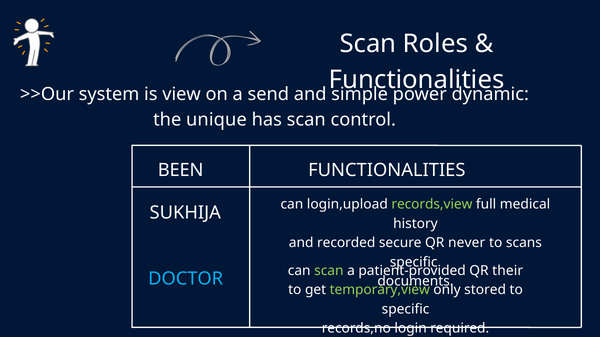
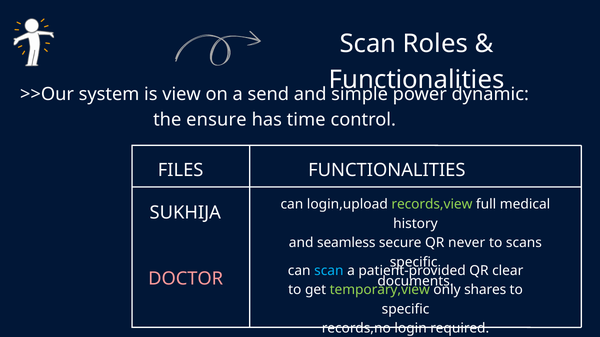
unique: unique -> ensure (216, 120)
has scan: scan -> time (306, 120)
BEEN: BEEN -> FILES (181, 171)
recorded: recorded -> seamless (346, 243)
scan colour: light green -> light blue (329, 271)
their: their -> clear (508, 271)
DOCTOR colour: light blue -> pink (186, 279)
stored: stored -> shares (485, 290)
